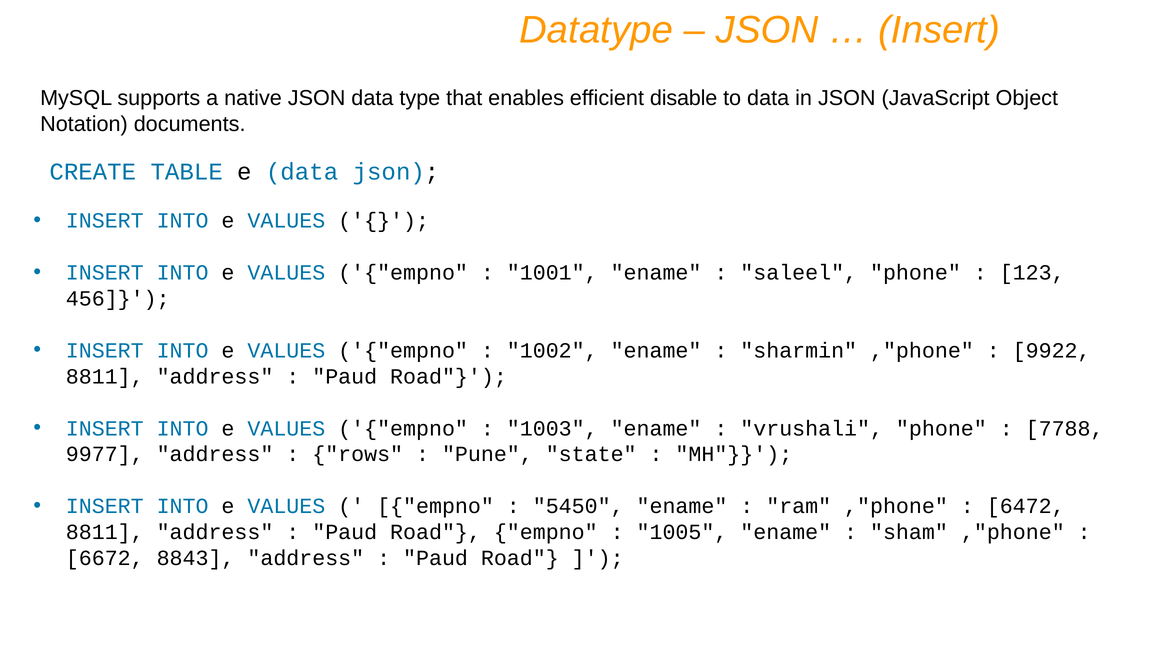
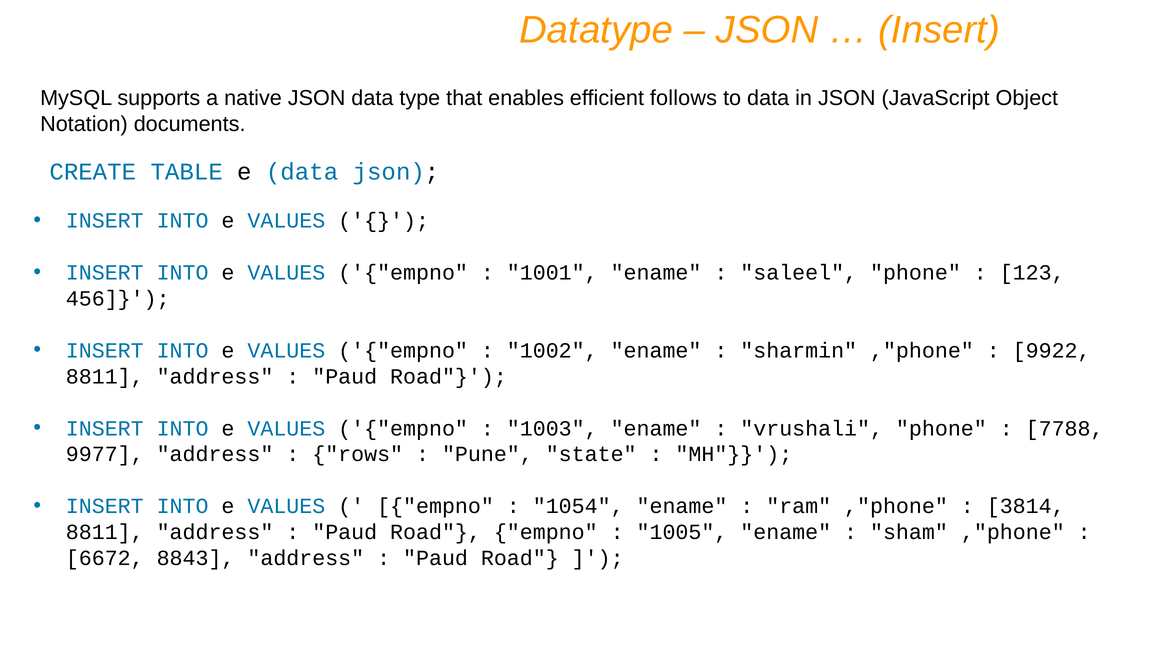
disable: disable -> follows (683, 98)
5450: 5450 -> 1054 (578, 506)
6472: 6472 -> 3814 (1026, 506)
